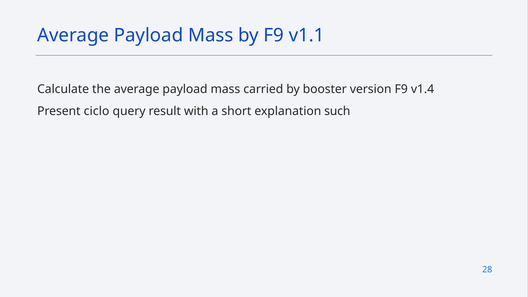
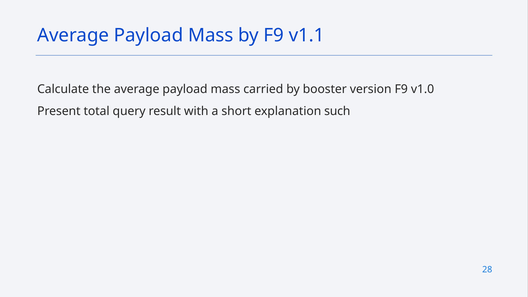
v1.4: v1.4 -> v1.0 (423, 89)
ciclo: ciclo -> total (97, 111)
